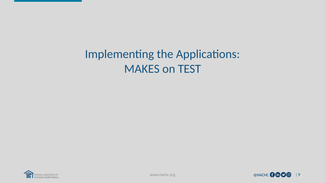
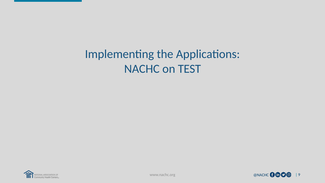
MAKES: MAKES -> NACHC (142, 69)
